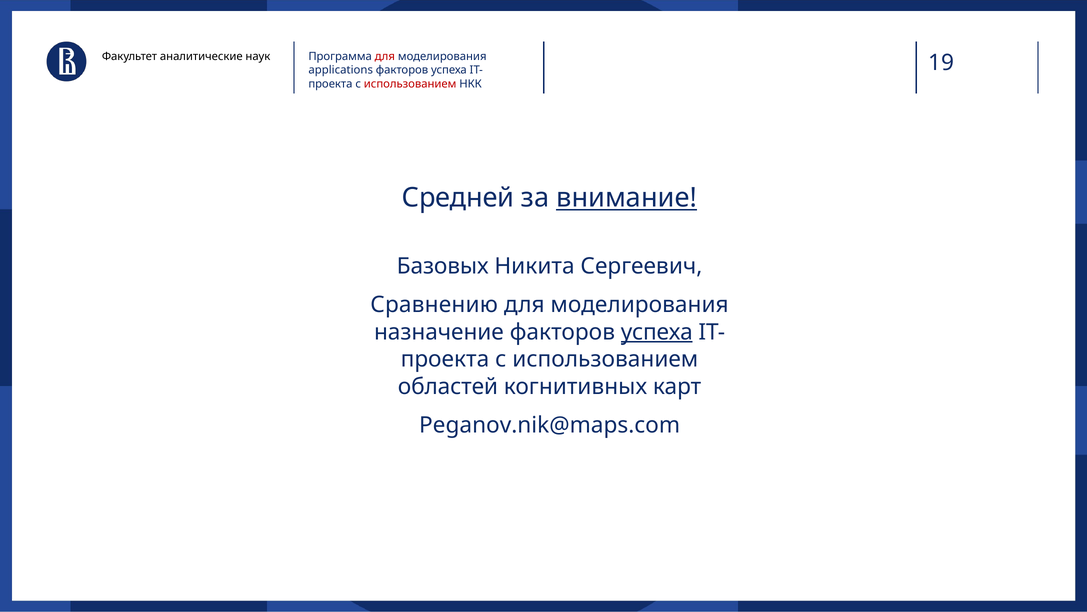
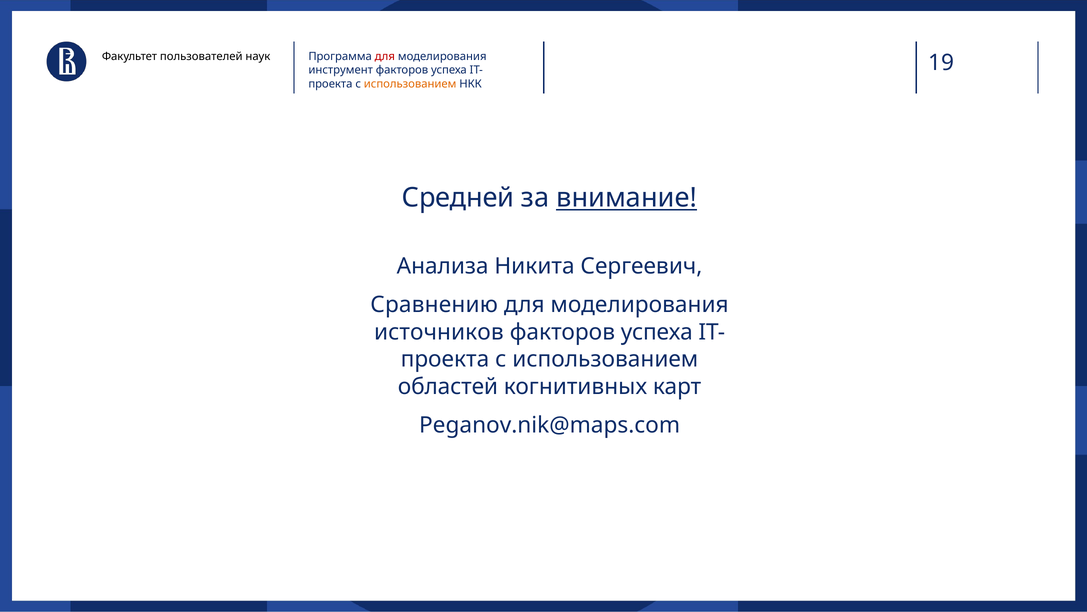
аналитические: аналитические -> пользователей (201, 57)
applications: applications -> инструмент (341, 70)
использованием colour: red -> orange (410, 84)
Базовых: Базовых -> Анализа (443, 266)
назначение: назначение -> источников (439, 332)
успеха underline: present -> none (657, 332)
